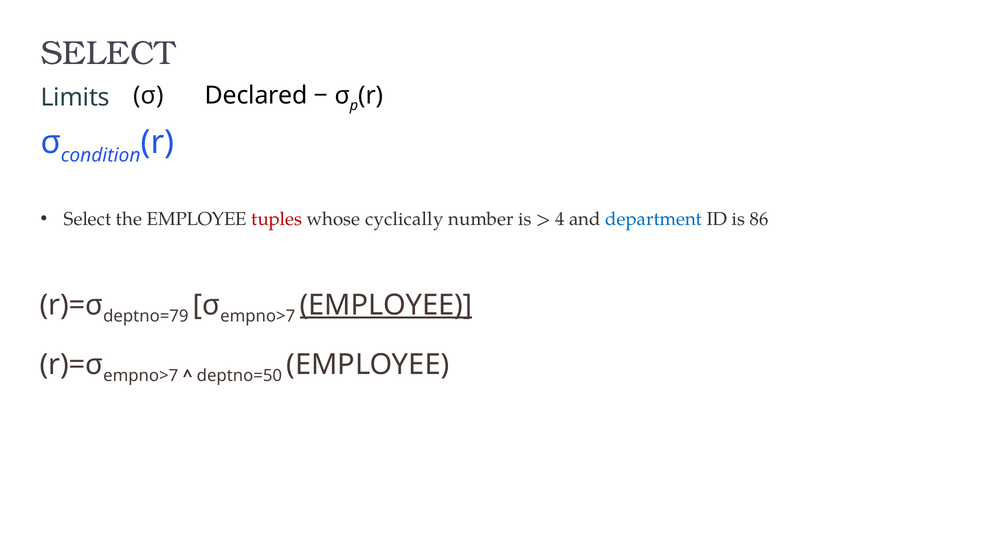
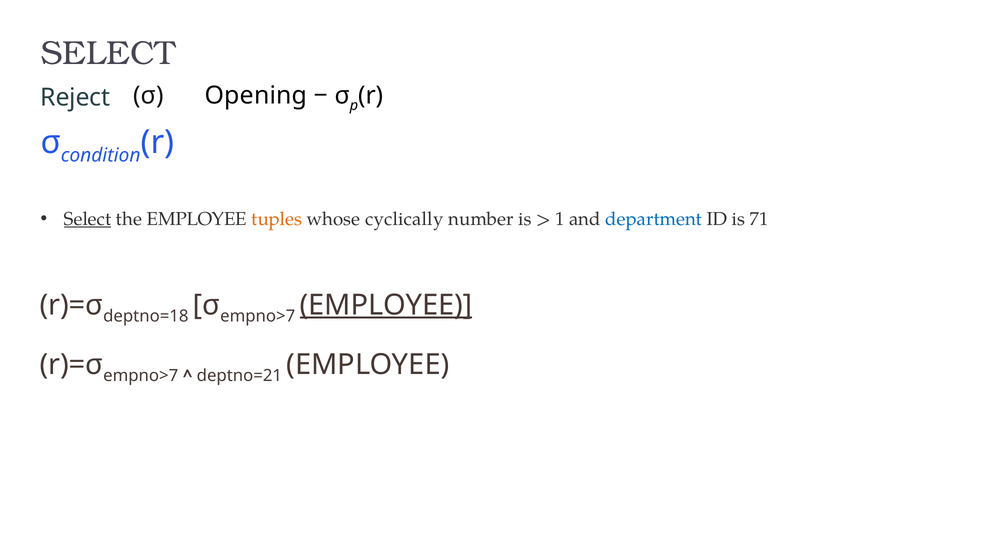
Limits: Limits -> Reject (75, 97)
Declared: Declared -> Opening (256, 96)
Select underline: none -> present (88, 219)
tuples colour: red -> orange (277, 219)
4: 4 -> 1 (560, 219)
86: 86 -> 71 (759, 219)
deptno=79: deptno=79 -> deptno=18 (146, 316)
deptno=50: deptno=50 -> deptno=21 (239, 376)
